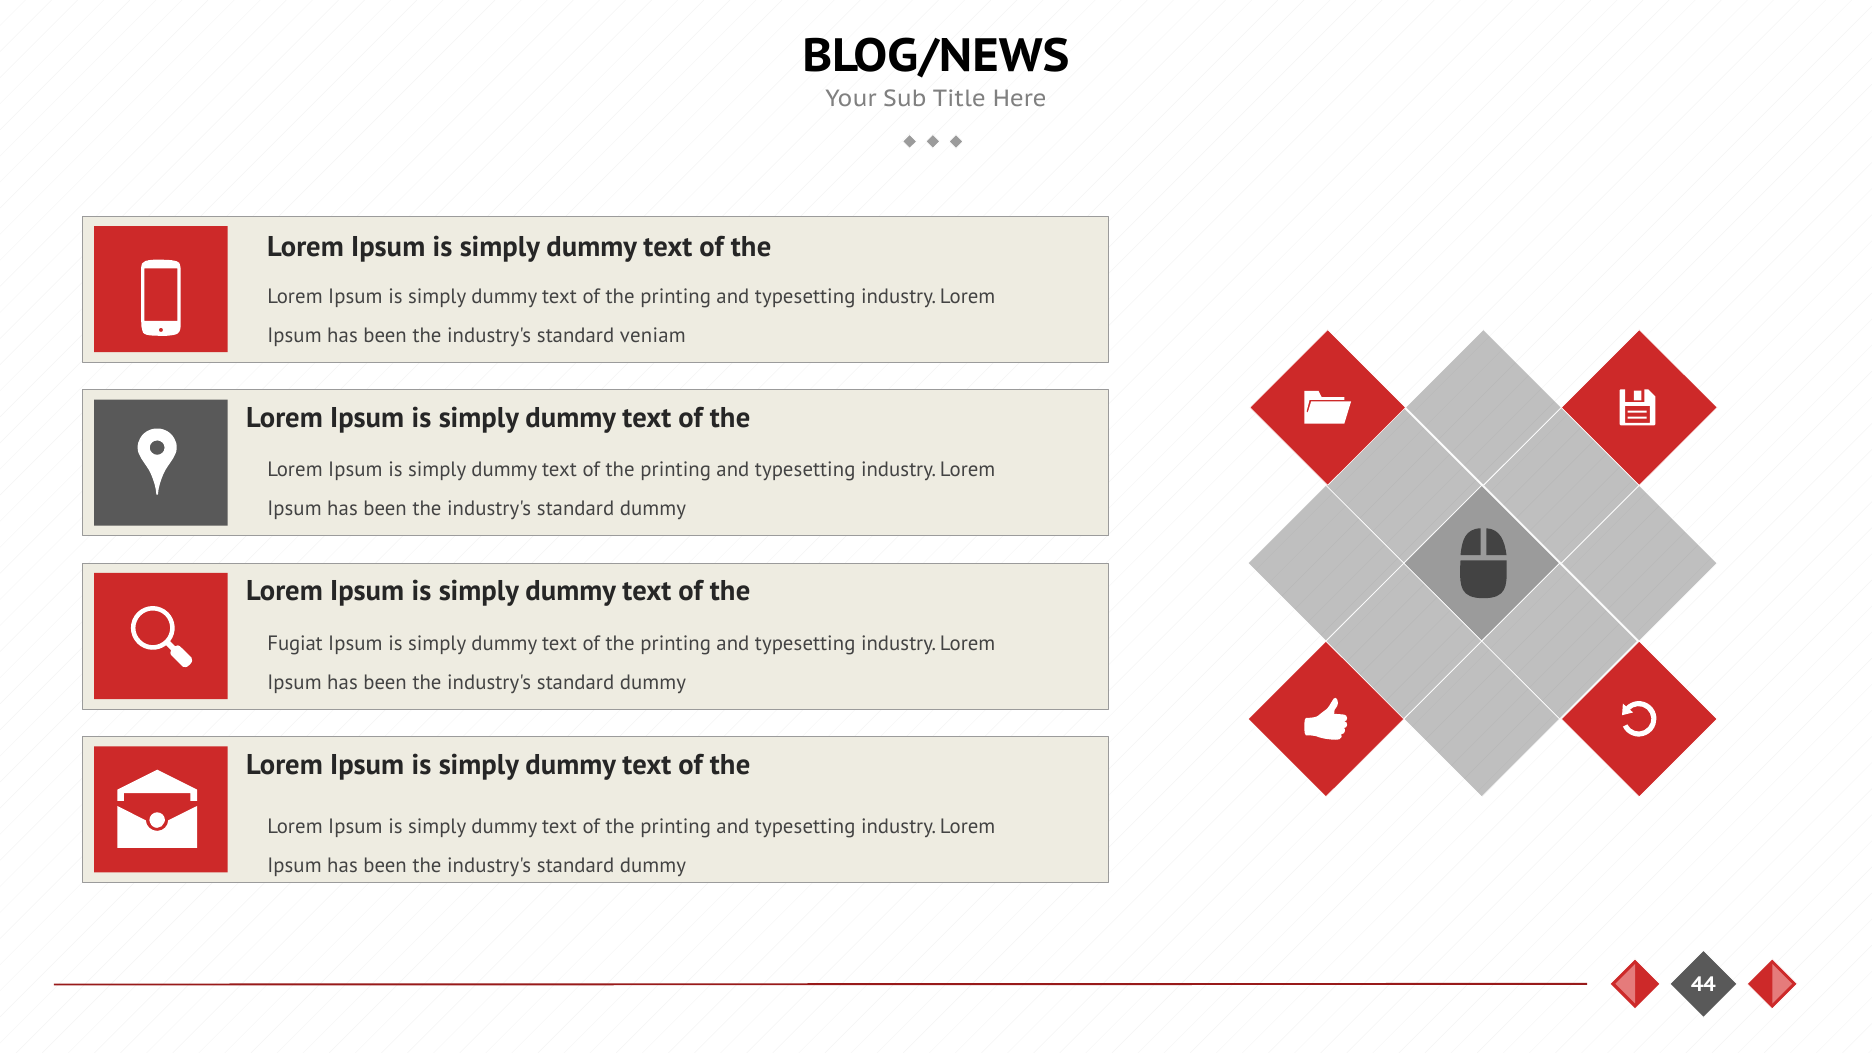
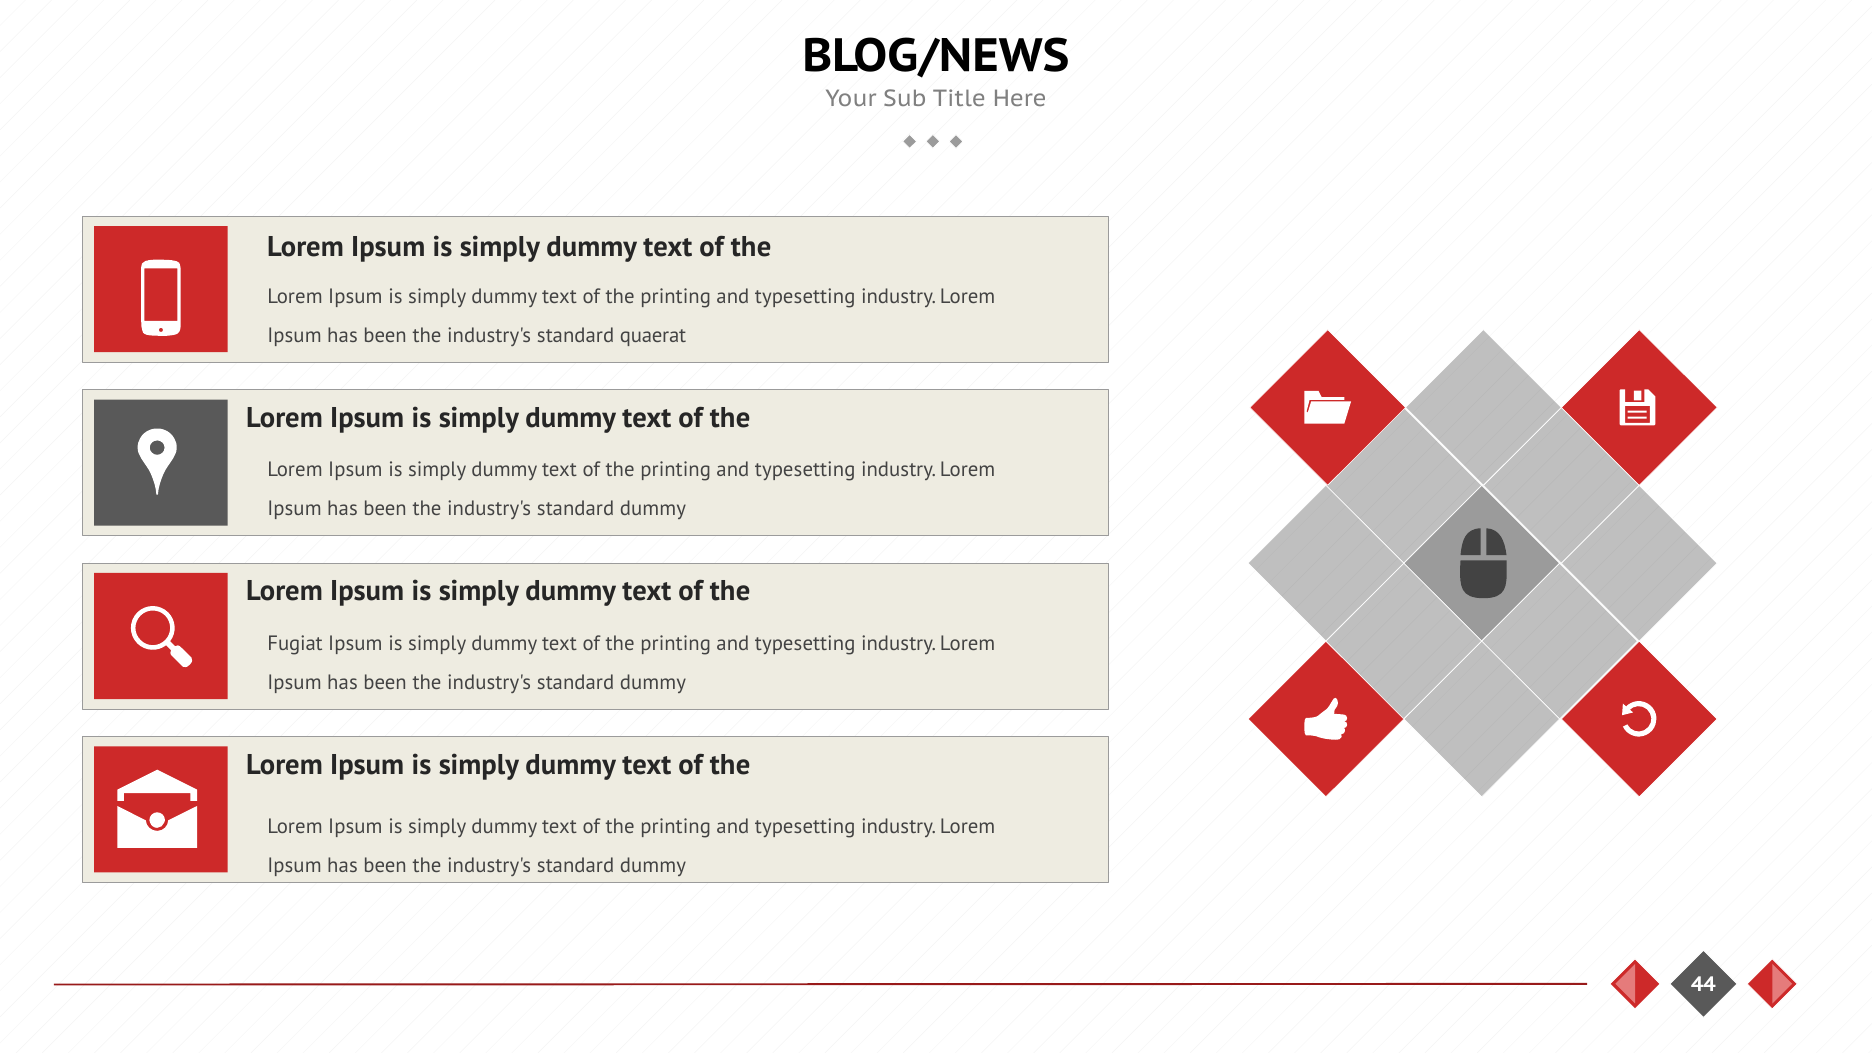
veniam: veniam -> quaerat (653, 336)
